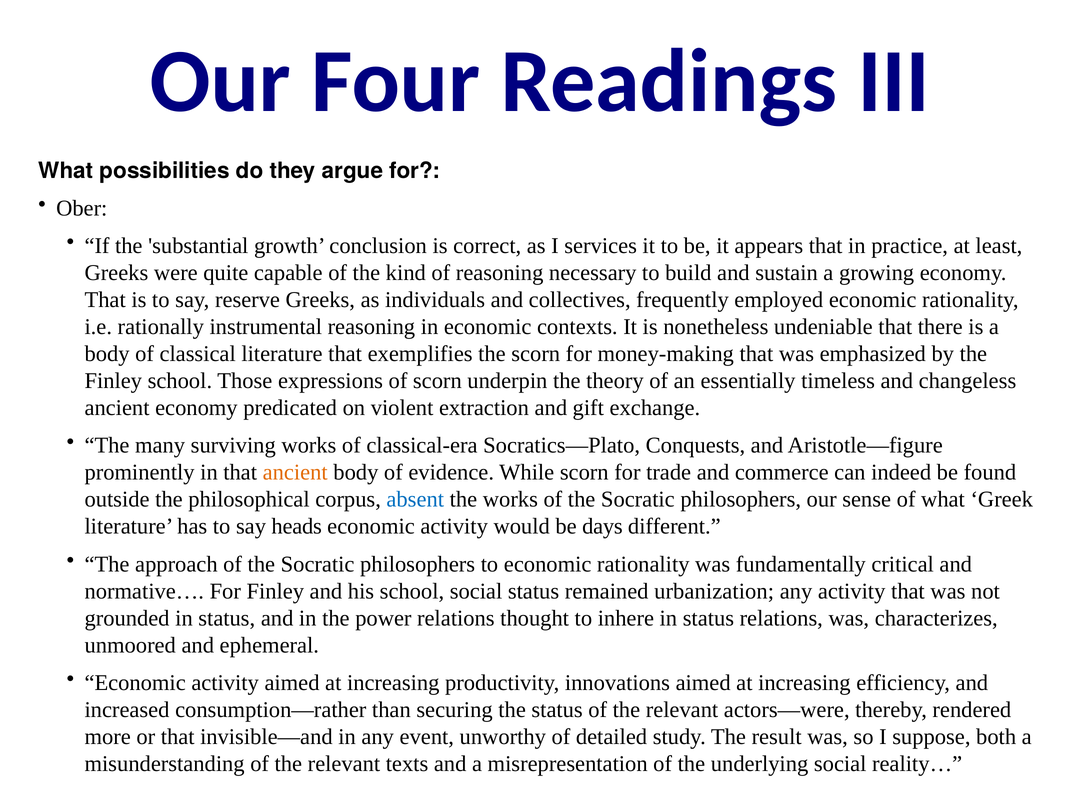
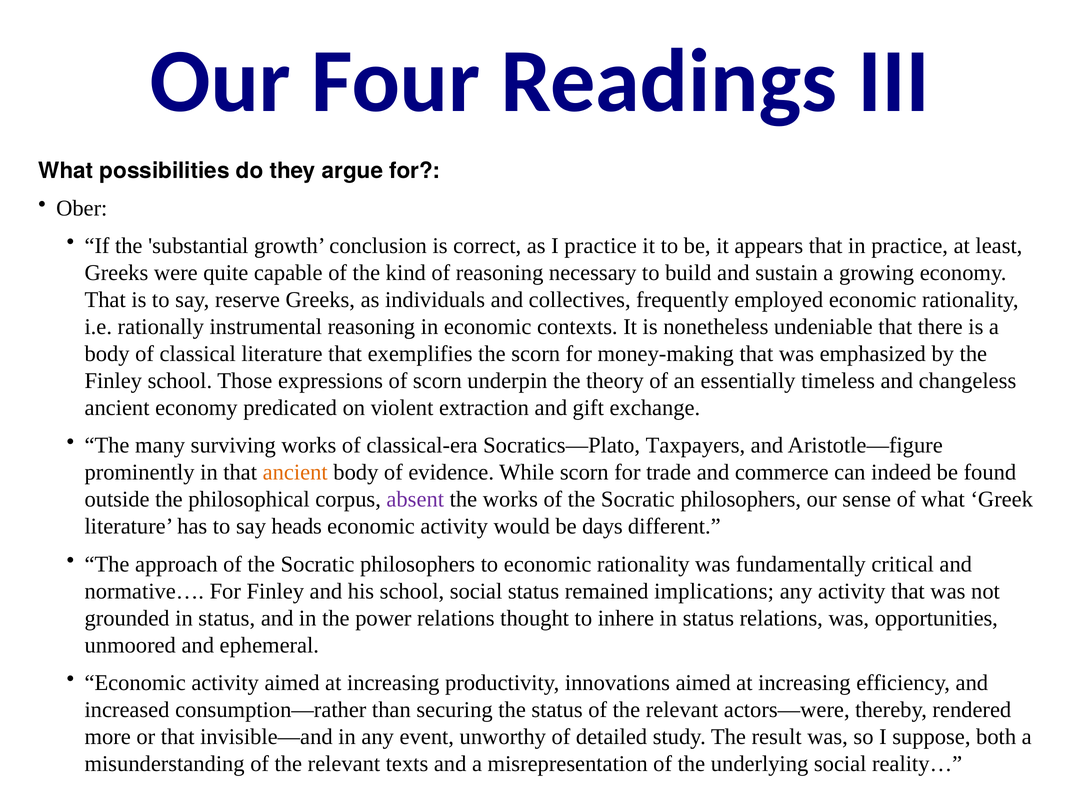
I services: services -> practice (601, 246)
Conquests: Conquests -> Taxpayers (695, 446)
absent colour: blue -> purple (415, 500)
urbanization: urbanization -> implications (714, 591)
characterizes: characterizes -> opportunities (936, 619)
